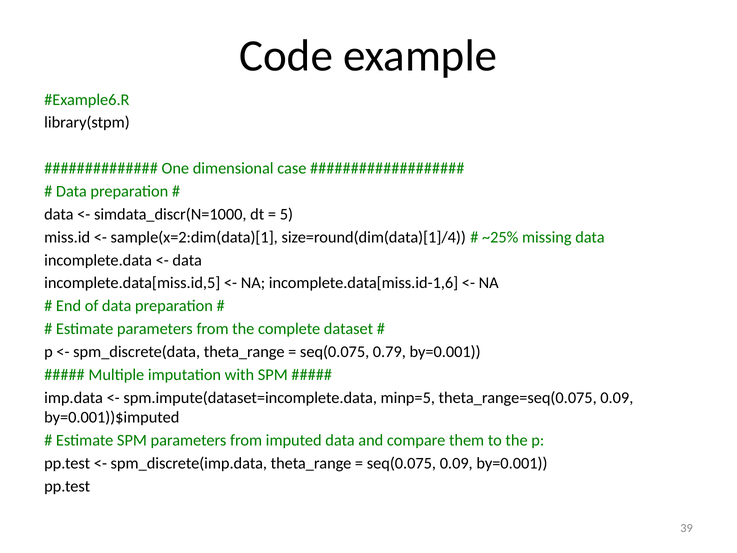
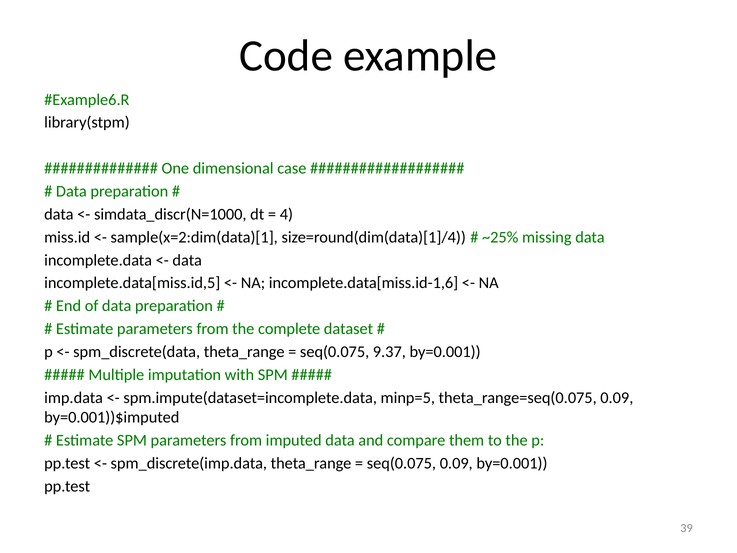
5: 5 -> 4 (286, 214)
0.79: 0.79 -> 9.37 (389, 352)
